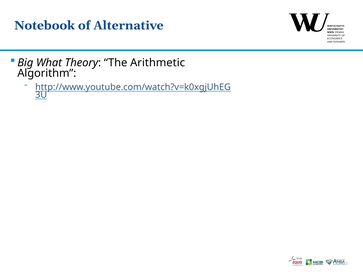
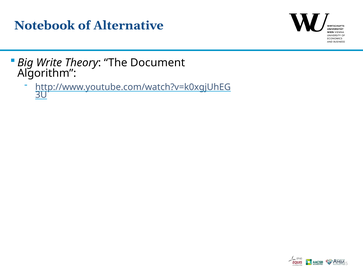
What: What -> Write (49, 63)
Arithmetic: Arithmetic -> Document (158, 63)
